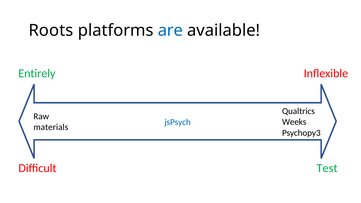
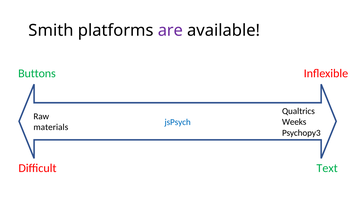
Roots: Roots -> Smith (51, 30)
are colour: blue -> purple (170, 30)
Entirely: Entirely -> Buttons (37, 74)
Test: Test -> Text (327, 168)
